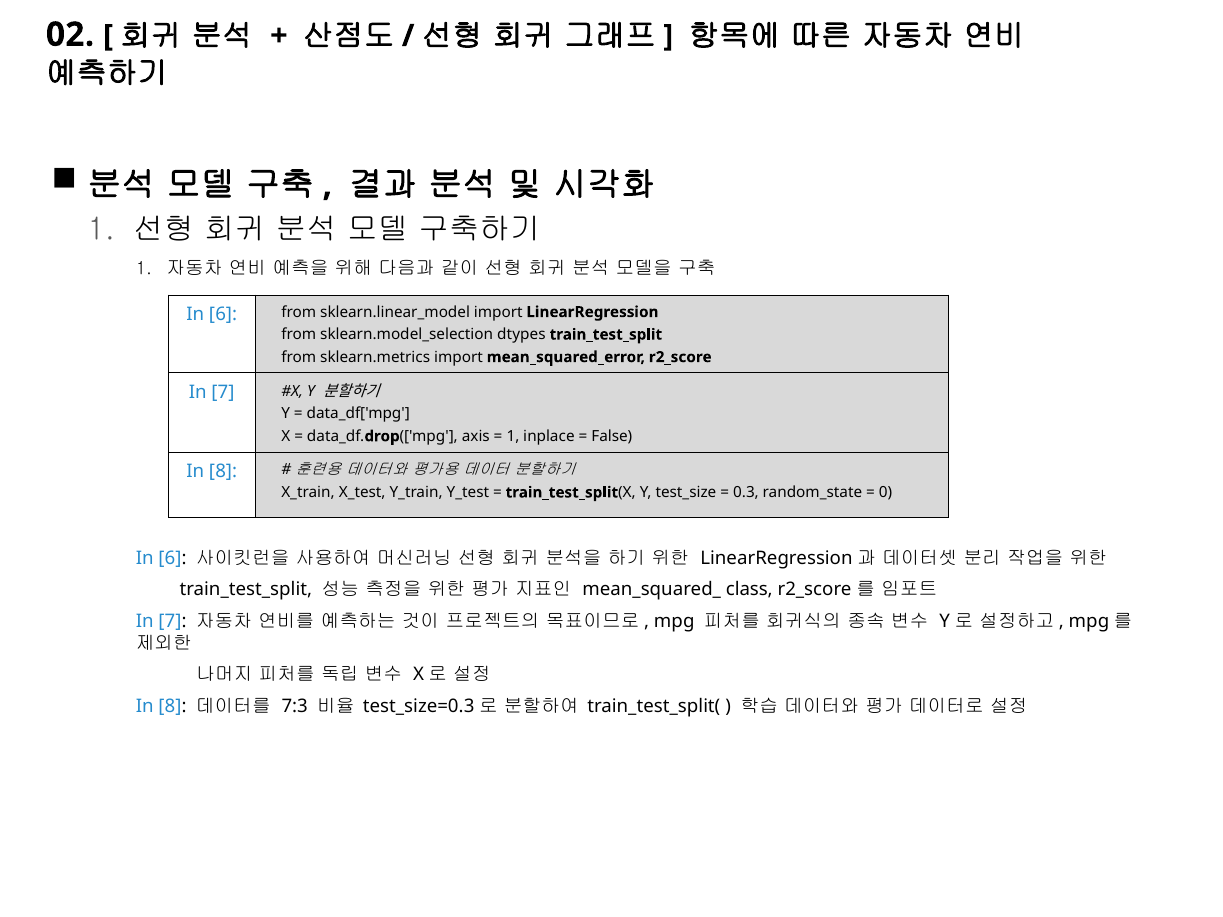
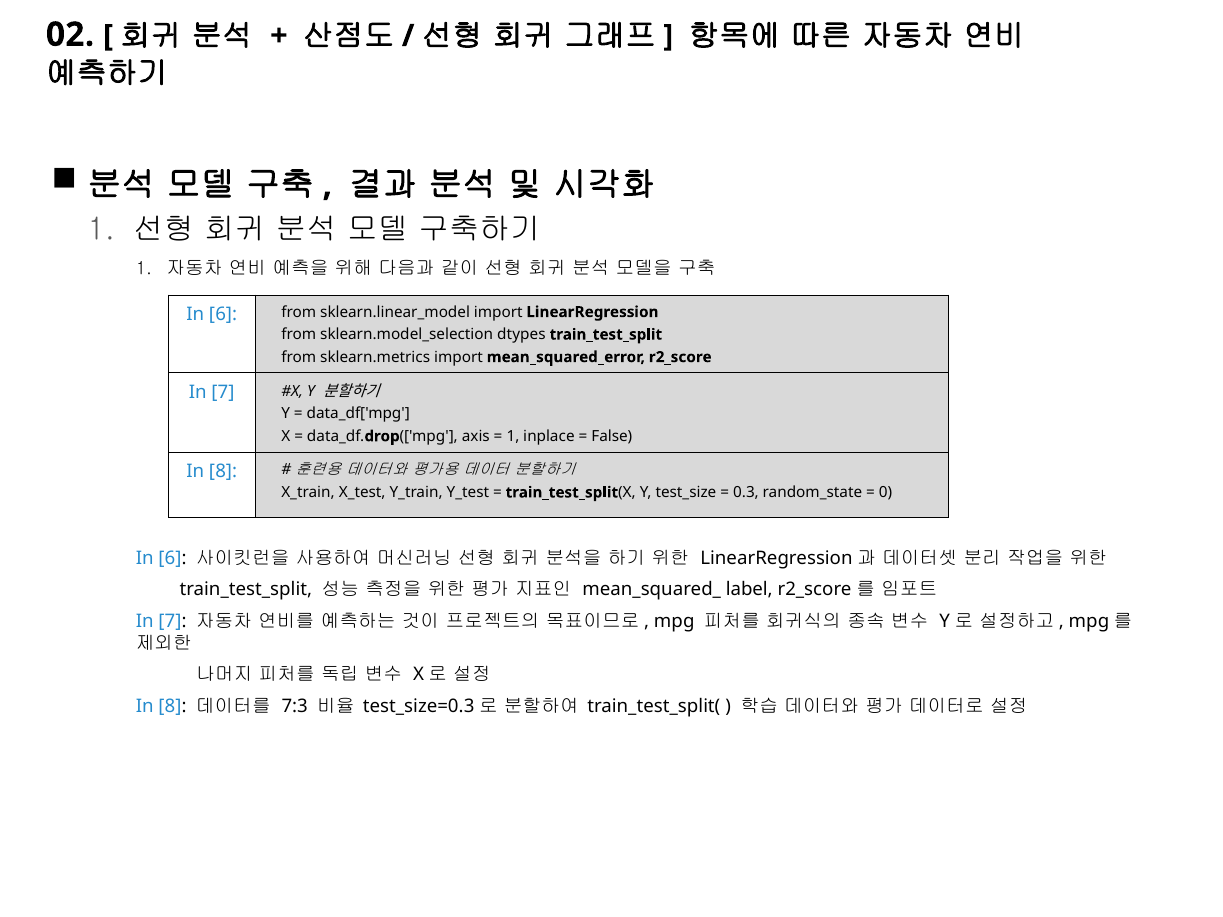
class: class -> label (749, 590)
